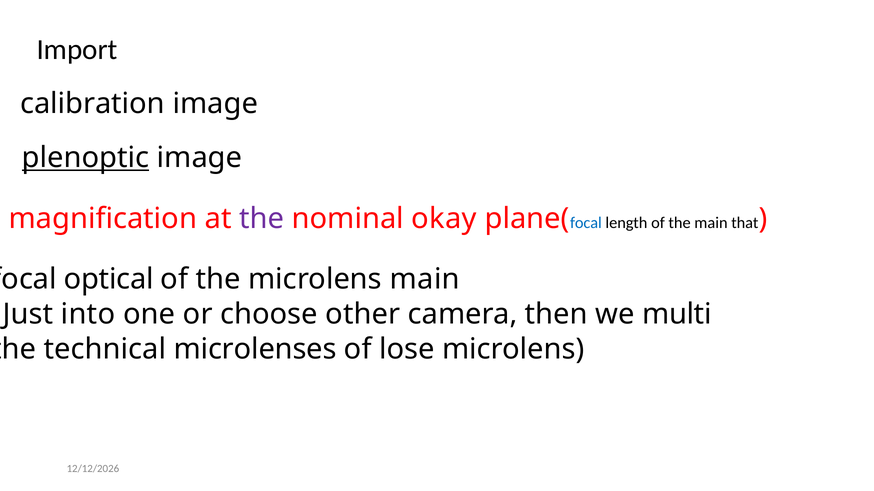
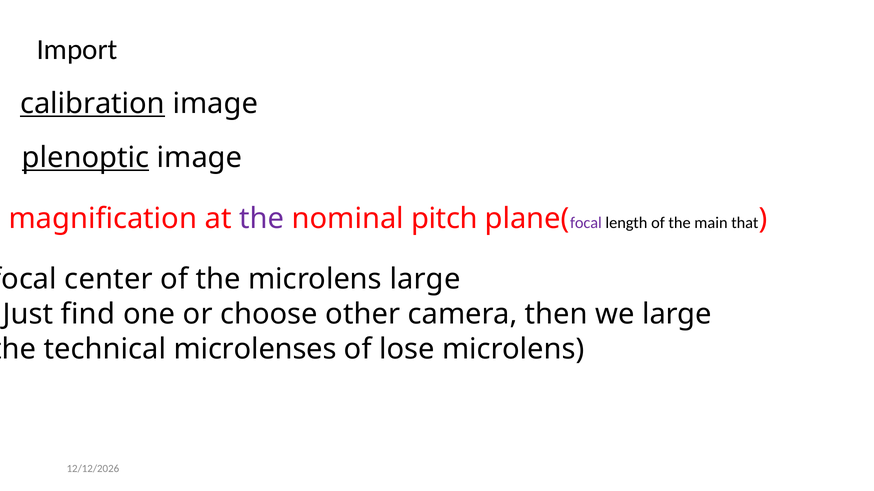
calibration underline: none -> present (93, 104)
okay: okay -> pitch (444, 219)
focal colour: blue -> purple (586, 223)
optical: optical -> center (109, 280)
microlens main: main -> large (425, 280)
into: into -> find (88, 315)
we multi: multi -> large (677, 315)
